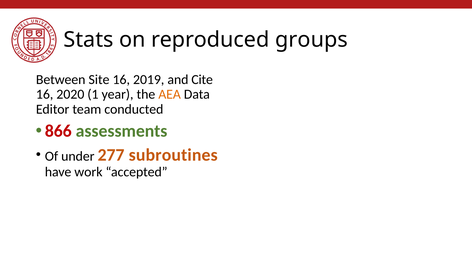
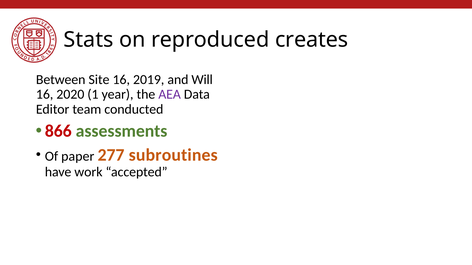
groups: groups -> creates (312, 40)
Cite: Cite -> Will (202, 80)
AEA colour: orange -> purple (170, 95)
under: under -> paper (78, 157)
